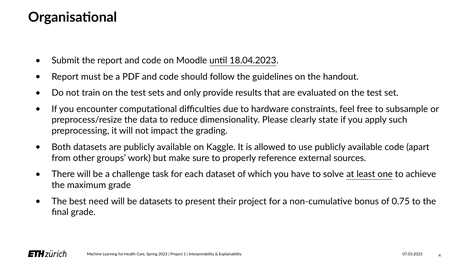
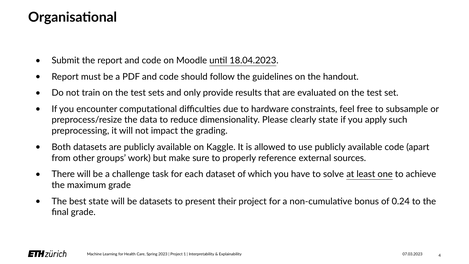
best need: need -> state (99, 201)
0.75: 0.75 -> 0.24 (401, 201)
